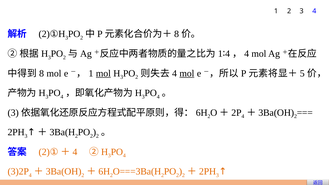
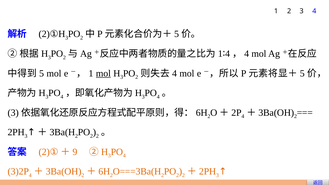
8: 8 -> 5 (177, 34)
8: 8 -> 5 (42, 73)
mol underline: present -> none (187, 73)
4: 4 -> 9 (75, 152)
